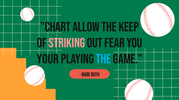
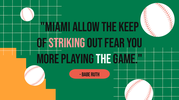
Chart: Chart -> Miami (55, 27)
your: your -> more (48, 59)
the colour: light blue -> white (103, 59)
